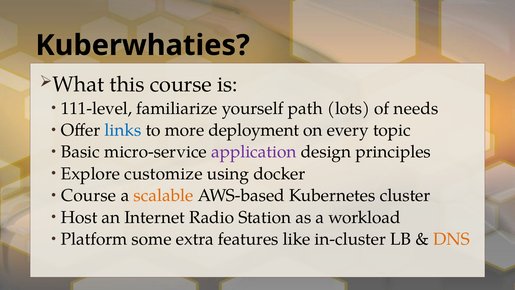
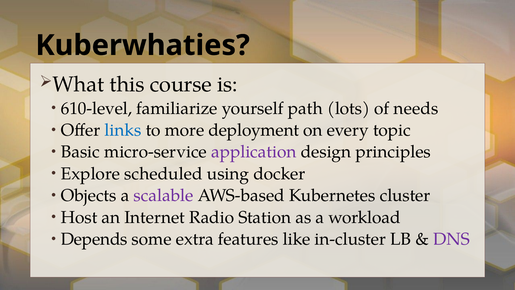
111-level: 111-level -> 610-level (97, 108)
customize: customize -> scheduled (163, 174)
Course: Course -> Objects (89, 195)
scalable colour: orange -> purple (164, 195)
Platform: Platform -> Depends (94, 239)
DNS colour: orange -> purple (451, 239)
